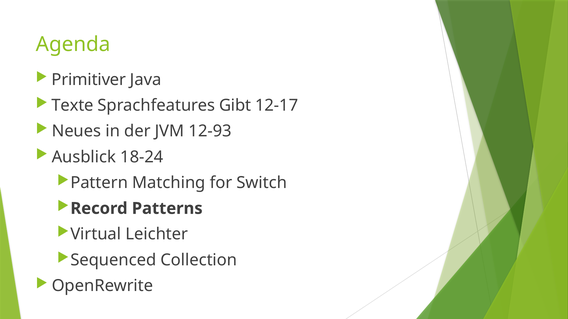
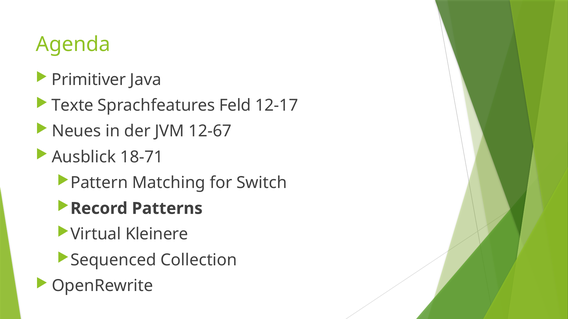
Gibt: Gibt -> Feld (235, 106)
12-93: 12-93 -> 12-67 (210, 131)
18-24: 18-24 -> 18-71 (142, 157)
Leichter: Leichter -> Kleinere (157, 235)
